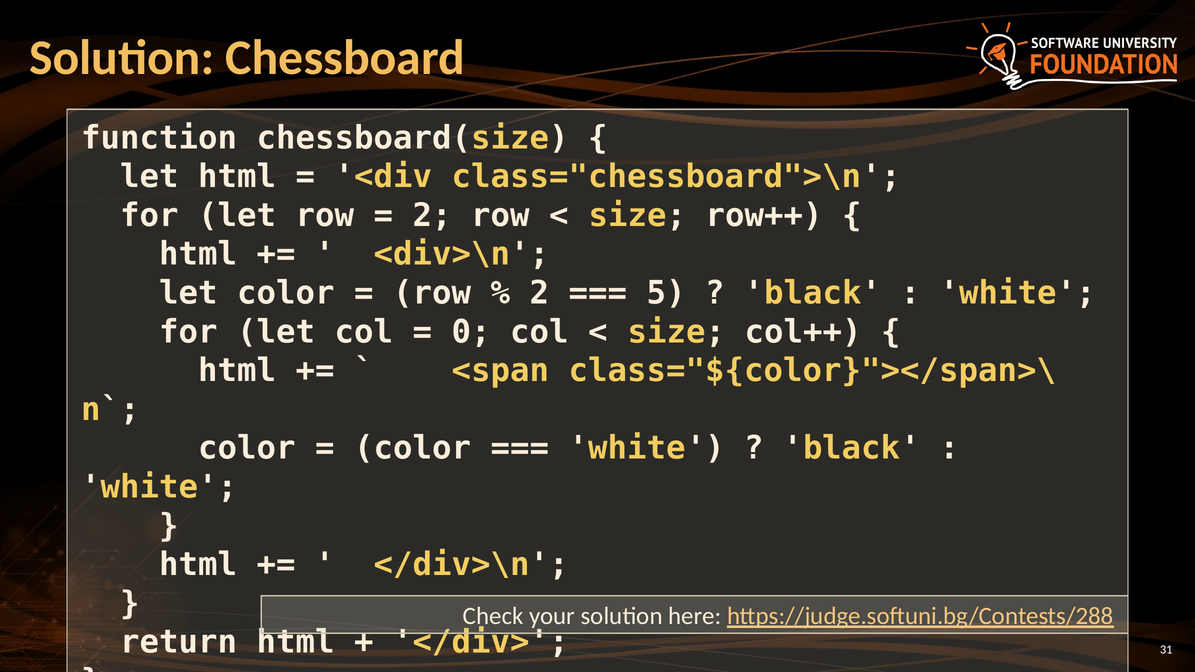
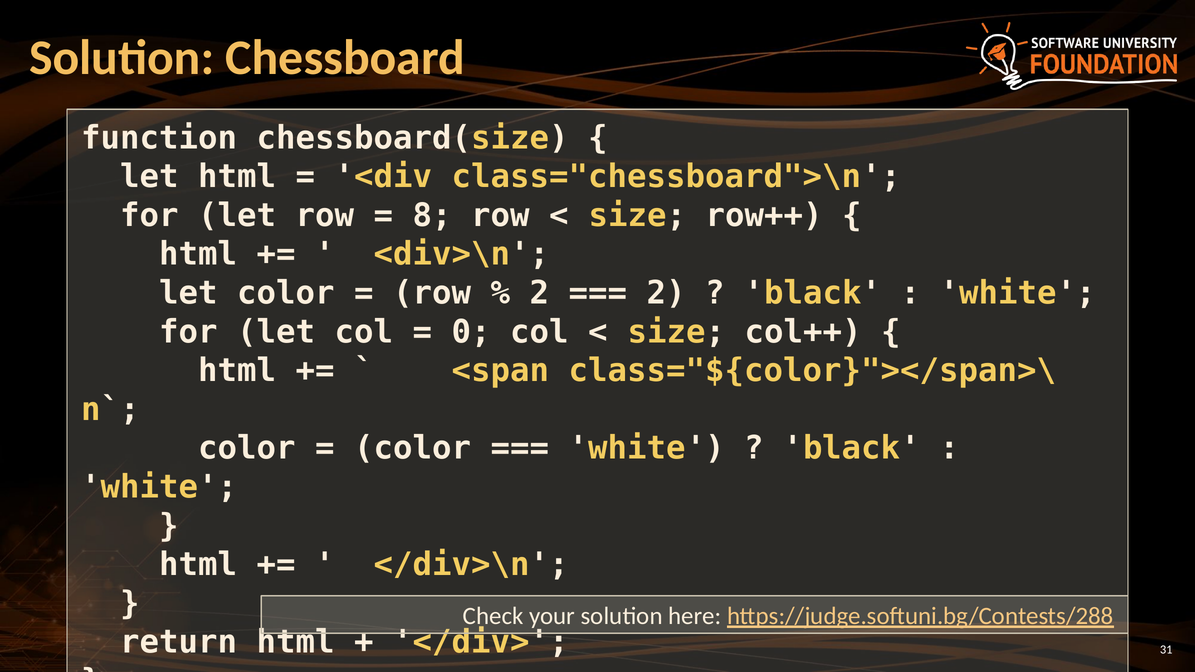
2: 2 -> 8 (432, 216)
5: 5 -> 2 (666, 293)
